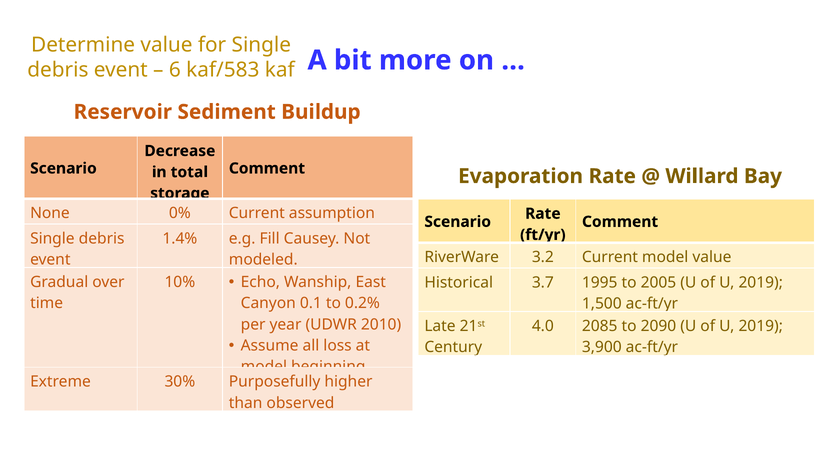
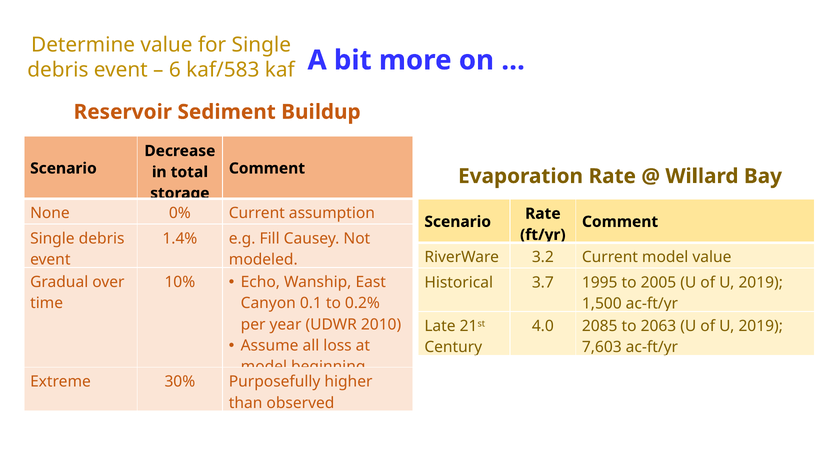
2090: 2090 -> 2063 (658, 326)
3,900: 3,900 -> 7,603 (602, 348)
